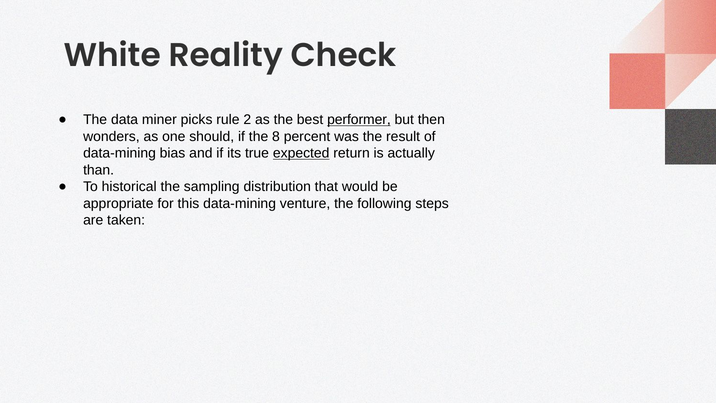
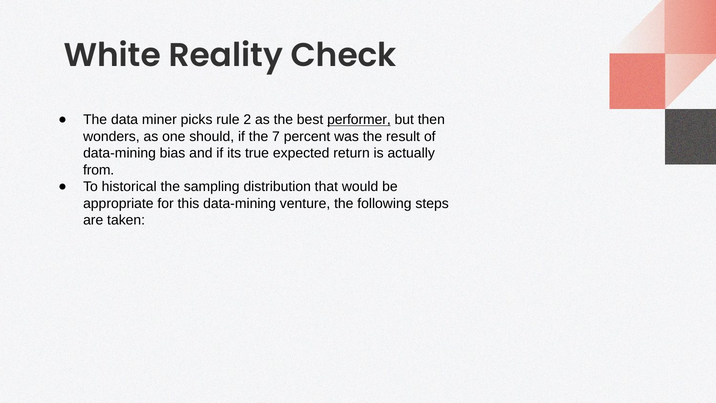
8: 8 -> 7 (276, 136)
expected underline: present -> none (301, 153)
than: than -> from (99, 170)
